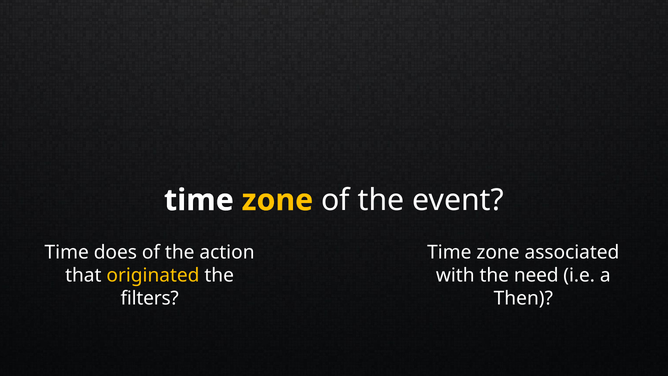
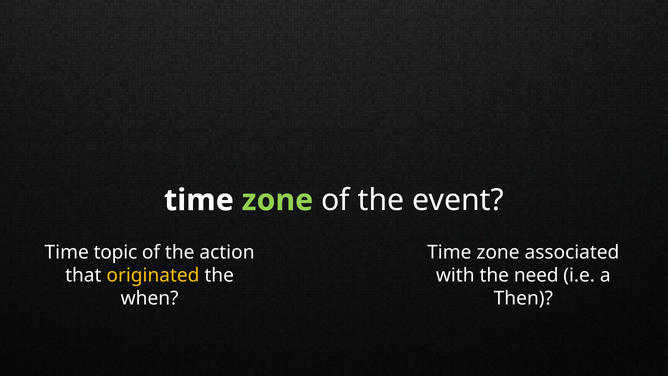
zone colour: yellow -> light green (277, 200)
does: does -> topic (115, 252)
filters: filters -> when (150, 298)
